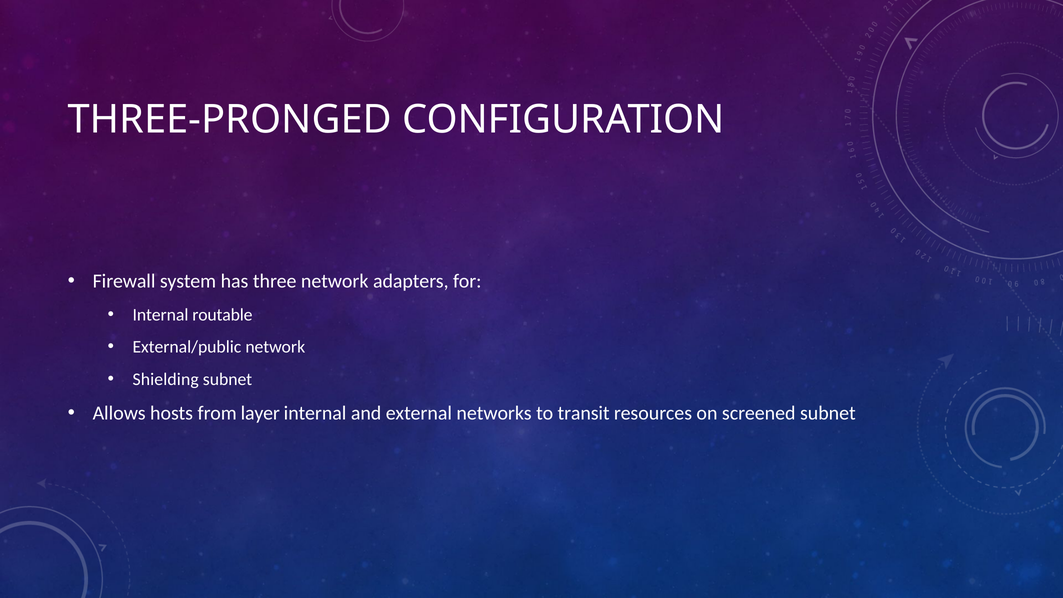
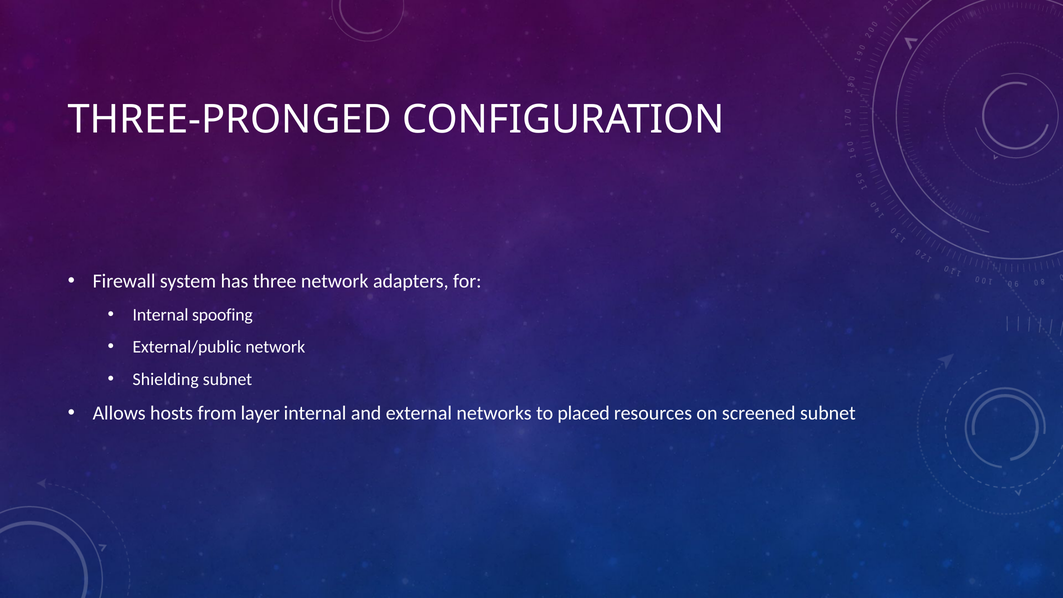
routable: routable -> spoofing (222, 315)
transit: transit -> placed (584, 413)
